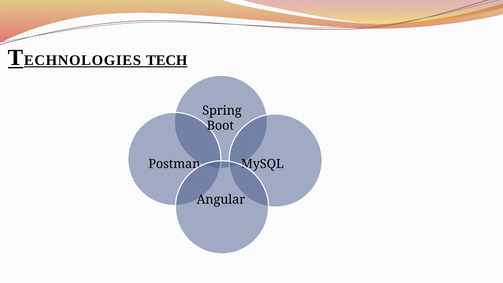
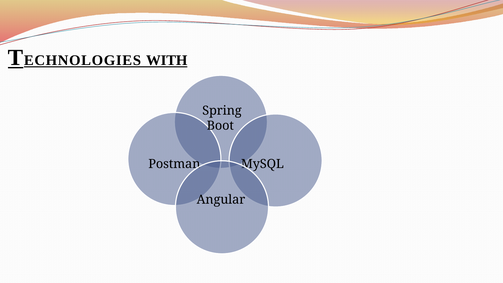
TECH: TECH -> WITH (167, 60)
